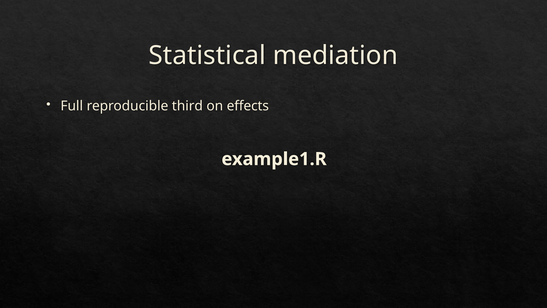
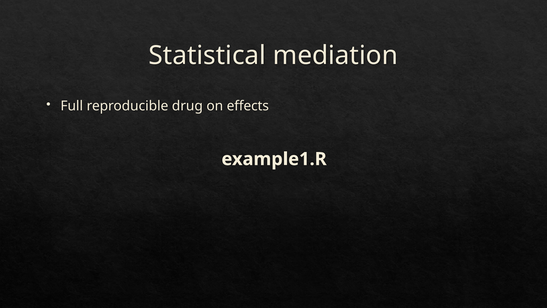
third: third -> drug (187, 106)
